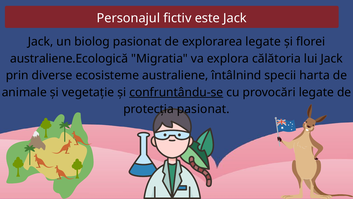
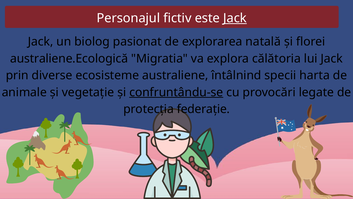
Jack underline: none -> present (235, 18)
explorarea legate: legate -> natală (263, 42)
protecția pasionat: pasionat -> federație (203, 109)
